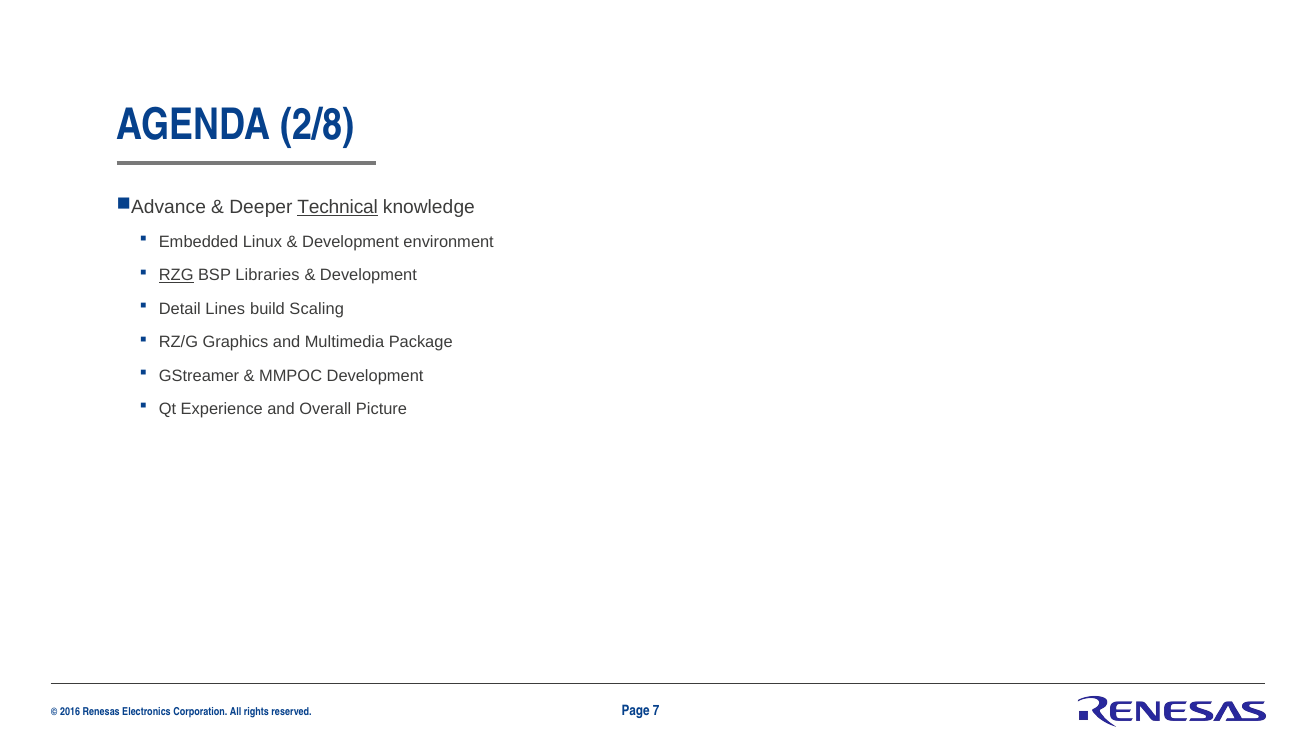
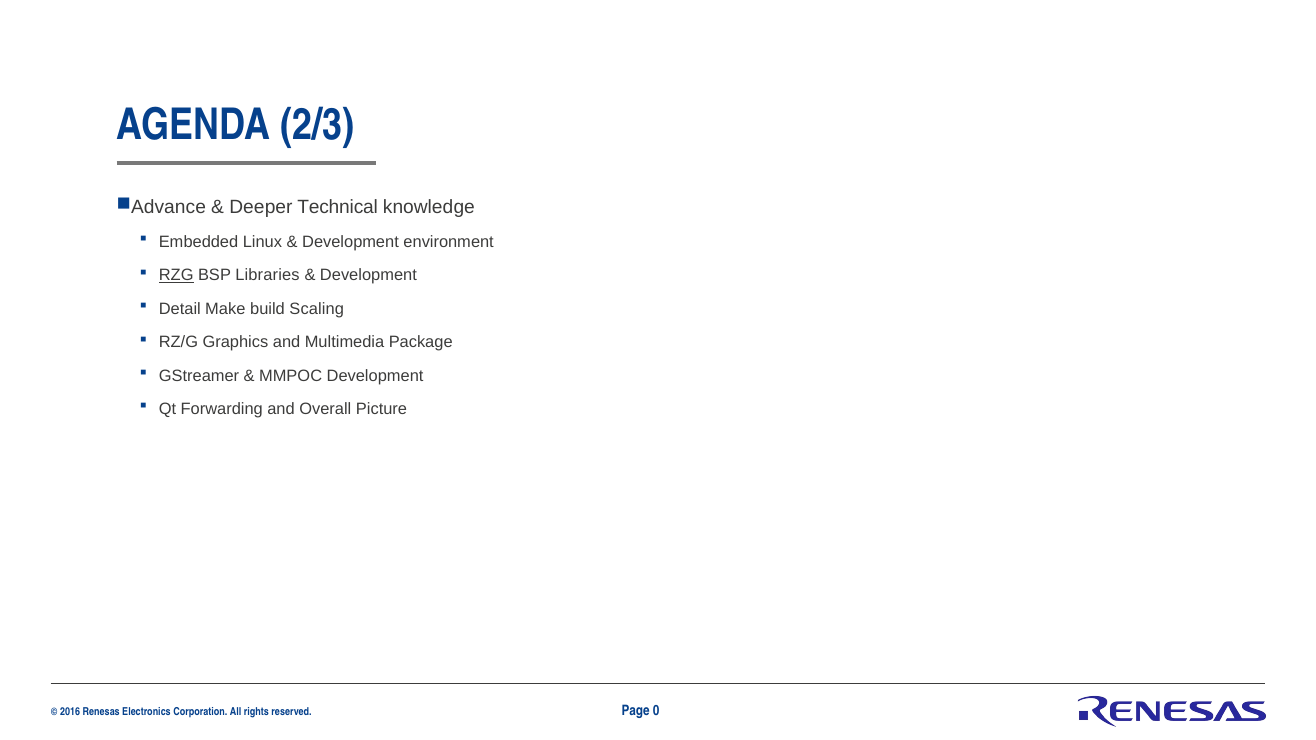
2/8: 2/8 -> 2/3 (317, 125)
Technical underline: present -> none (338, 207)
Lines: Lines -> Make (225, 309)
Experience: Experience -> Forwarding (222, 409)
7: 7 -> 0 (656, 711)
